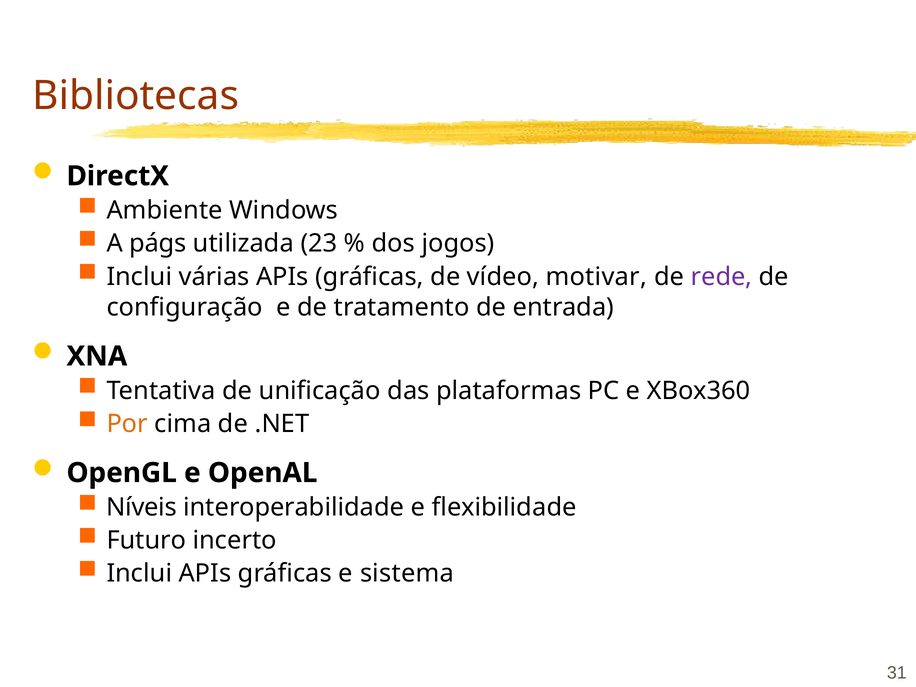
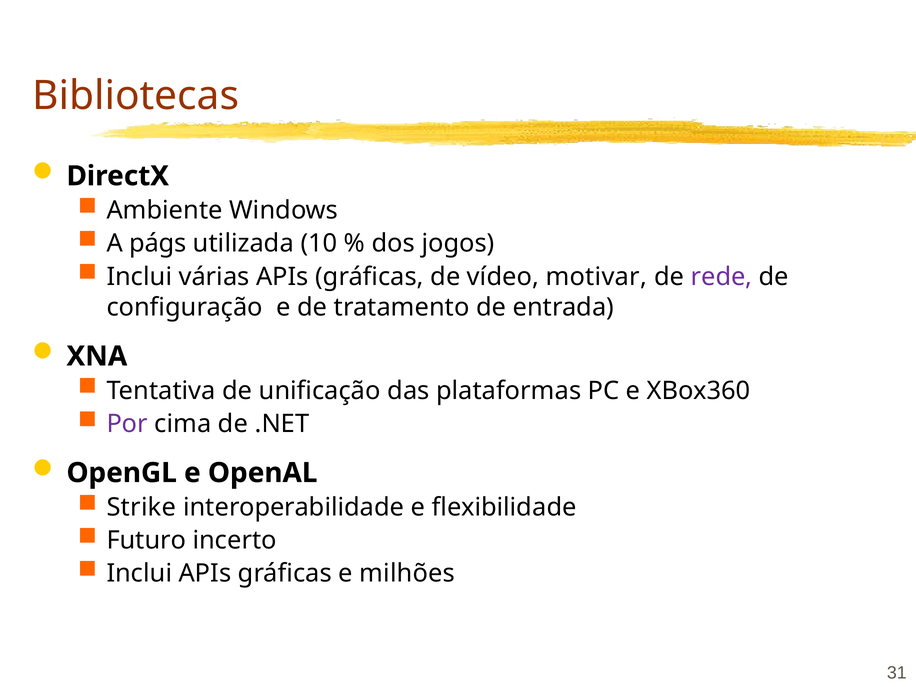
23: 23 -> 10 (319, 244)
Por colour: orange -> purple (127, 424)
Níveis: Níveis -> Strike (141, 507)
sistema: sistema -> milhões (407, 574)
